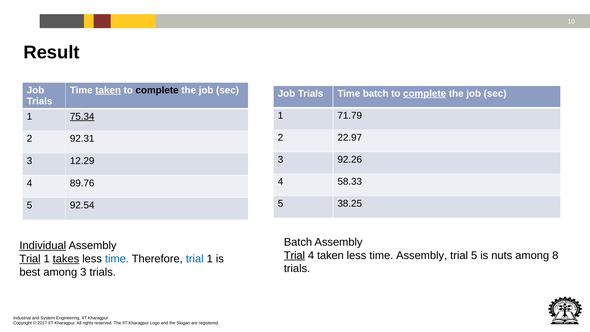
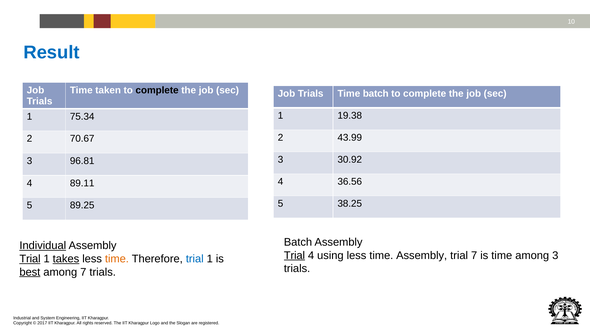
Result colour: black -> blue (52, 52)
taken underline: present -> none (108, 90)
complete underline: present -> none (425, 94)
71.79: 71.79 -> 19.38 (350, 116)
75.34 underline: present -> none (82, 116)
22.97: 22.97 -> 43.99 (350, 138)
92.31: 92.31 -> 70.67 (82, 139)
92.26: 92.26 -> 30.92 (350, 160)
12.29: 12.29 -> 96.81 (82, 161)
58.33: 58.33 -> 36.56 (350, 182)
89.76: 89.76 -> 89.11 (82, 183)
92.54: 92.54 -> 89.25 (82, 205)
4 taken: taken -> using (330, 255)
trial 5: 5 -> 7 (474, 255)
is nuts: nuts -> time (502, 255)
among 8: 8 -> 3 (555, 255)
time colour: blue -> orange (117, 259)
best underline: none -> present (30, 272)
among 3: 3 -> 7 (83, 272)
